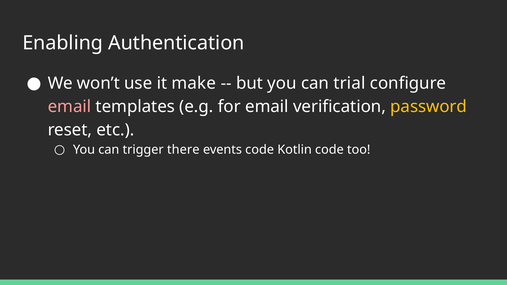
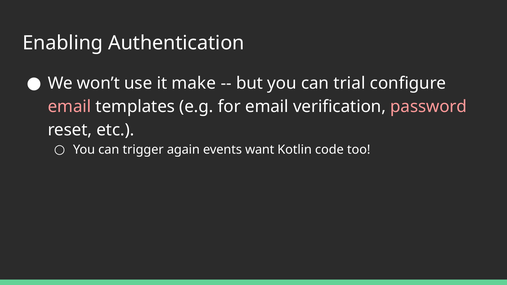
password colour: yellow -> pink (429, 107)
there: there -> again (183, 150)
events code: code -> want (260, 150)
